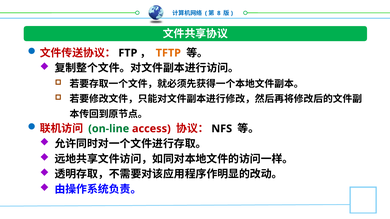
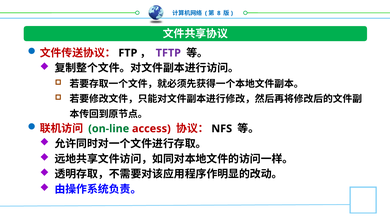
TFTP colour: orange -> purple (168, 53)
